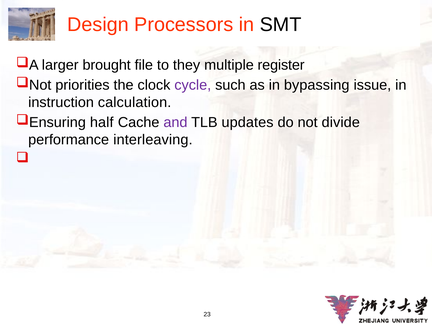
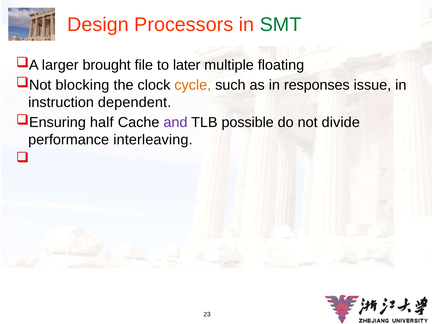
SMT colour: black -> green (281, 25)
they: they -> later (187, 65)
register: register -> floating (281, 65)
priorities: priorities -> blocking (82, 85)
cycle colour: purple -> orange (193, 85)
bypassing: bypassing -> responses (317, 85)
calculation: calculation -> dependent (135, 102)
updates: updates -> possible (248, 123)
